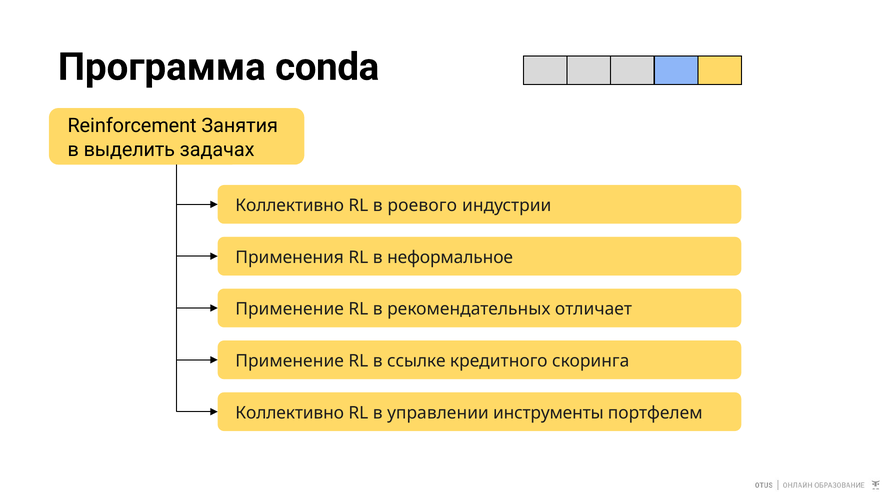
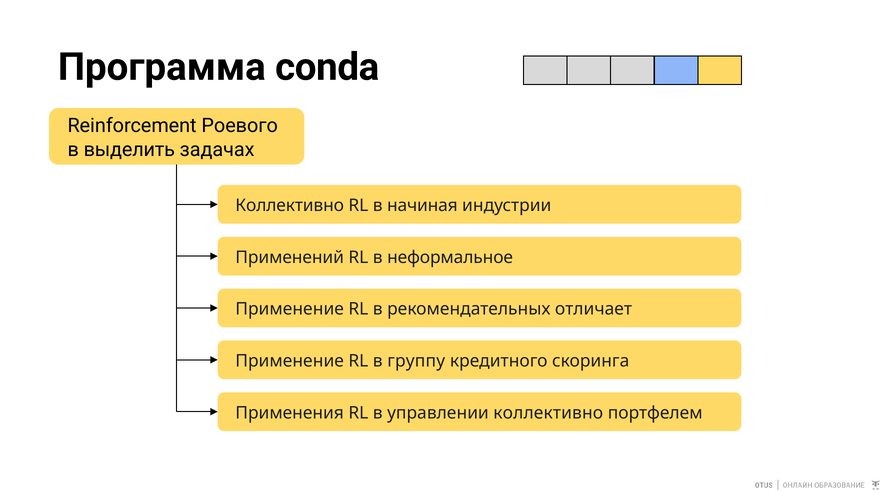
Занятия: Занятия -> Роевого (240, 126)
роевого: роевого -> начиная (422, 206)
Применения: Применения -> Применений (290, 257)
ссылке: ссылке -> группу (416, 361)
Коллективно: Коллективно -> Применения (290, 413)
управлении инструменты: инструменты -> коллективно (548, 413)
